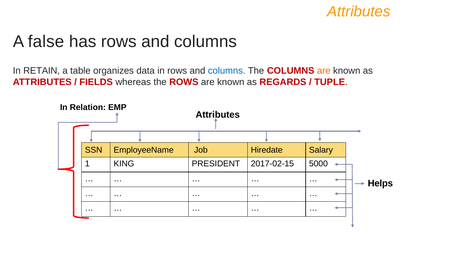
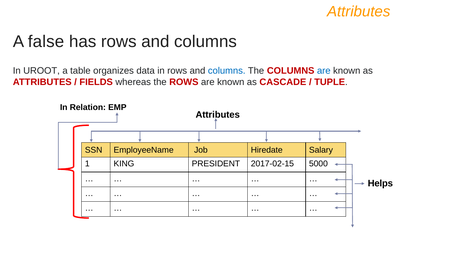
RETAIN: RETAIN -> UROOT (42, 71)
are colour: orange -> blue (324, 71)
REGARDS: REGARDS -> CASCADE (283, 82)
